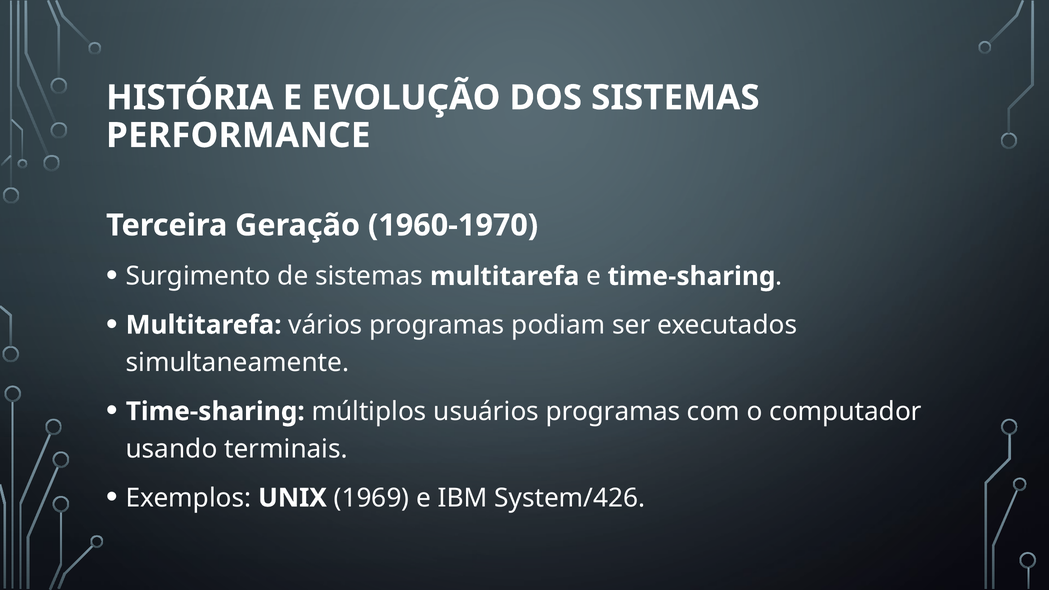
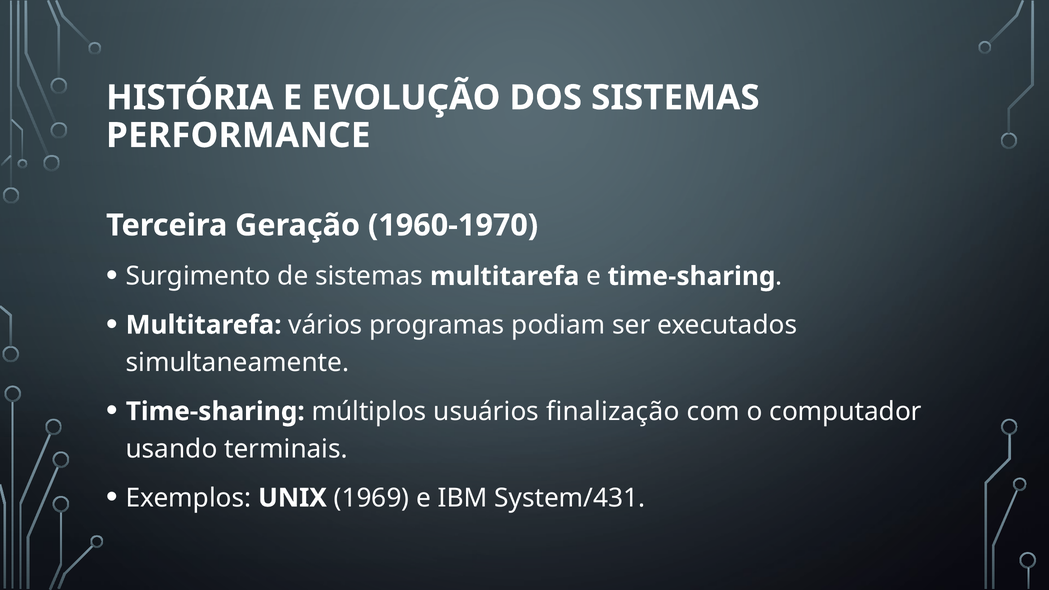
usuários programas: programas -> finalização (613, 412)
System/426: System/426 -> System/431 (570, 498)
